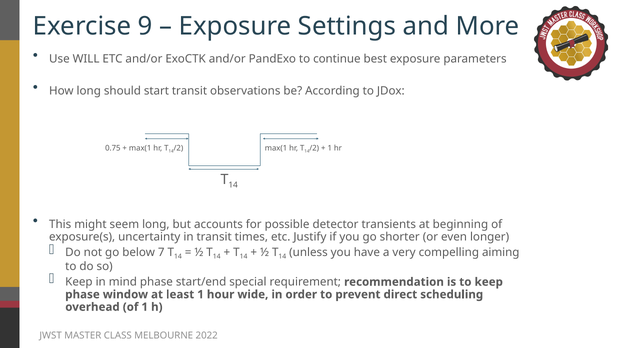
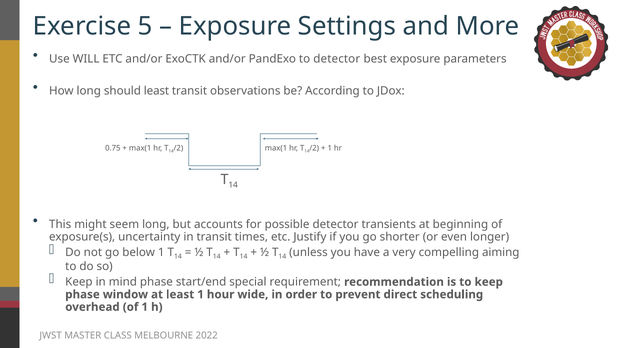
9: 9 -> 5 (145, 26)
to continue: continue -> detector (337, 59)
should start: start -> least (156, 91)
below 7: 7 -> 1 (161, 252)
